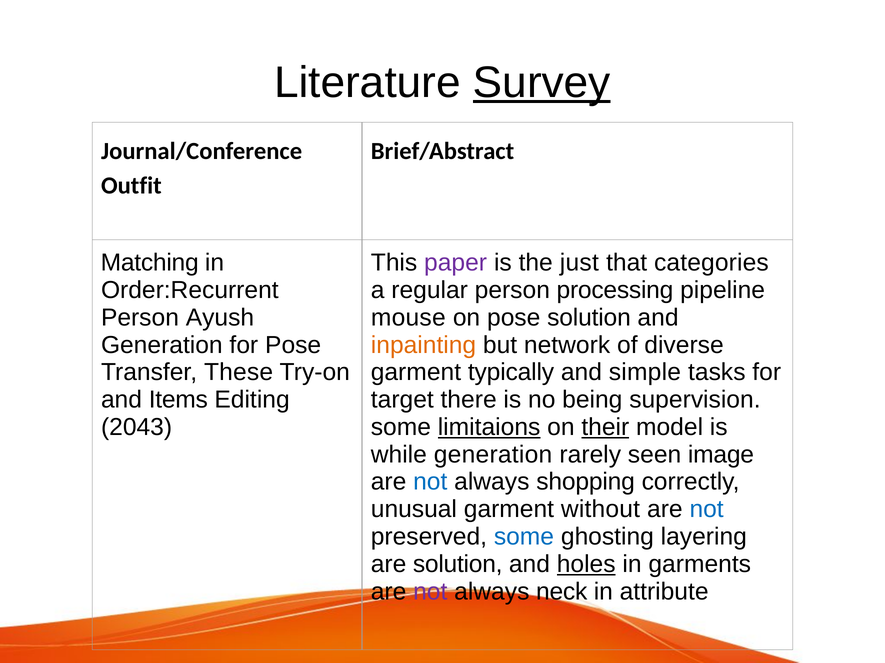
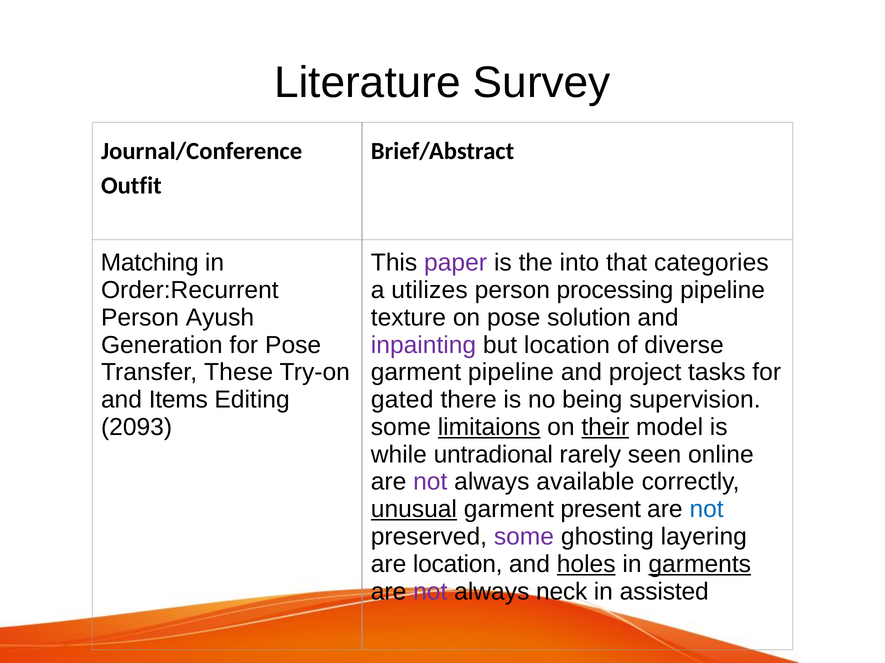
Survey underline: present -> none (542, 83)
just: just -> into (579, 263)
regular: regular -> utilizes (430, 290)
mouse: mouse -> texture (408, 318)
inpainting colour: orange -> purple (424, 345)
but network: network -> location (567, 345)
garment typically: typically -> pipeline (511, 373)
simple: simple -> project (645, 373)
target: target -> gated (402, 400)
2043: 2043 -> 2093 (137, 428)
while generation: generation -> untradional (493, 455)
image: image -> online (721, 455)
not colour: blue -> purple (430, 482)
shopping: shopping -> available (585, 482)
unusual underline: none -> present (414, 510)
without: without -> present (601, 510)
some colour: blue -> purple (524, 537)
are solution: solution -> location (458, 565)
garments underline: none -> present (700, 565)
attribute: attribute -> assisted (664, 592)
